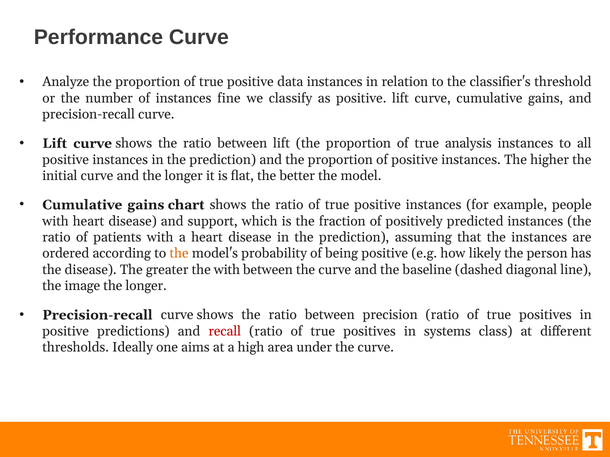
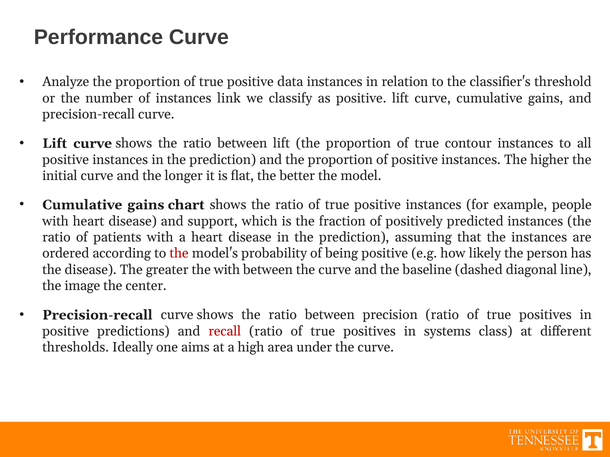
fine: fine -> link (229, 98)
analysis: analysis -> contour (468, 144)
the colour: orange -> red (179, 254)
longer: longer -> center (146, 286)
